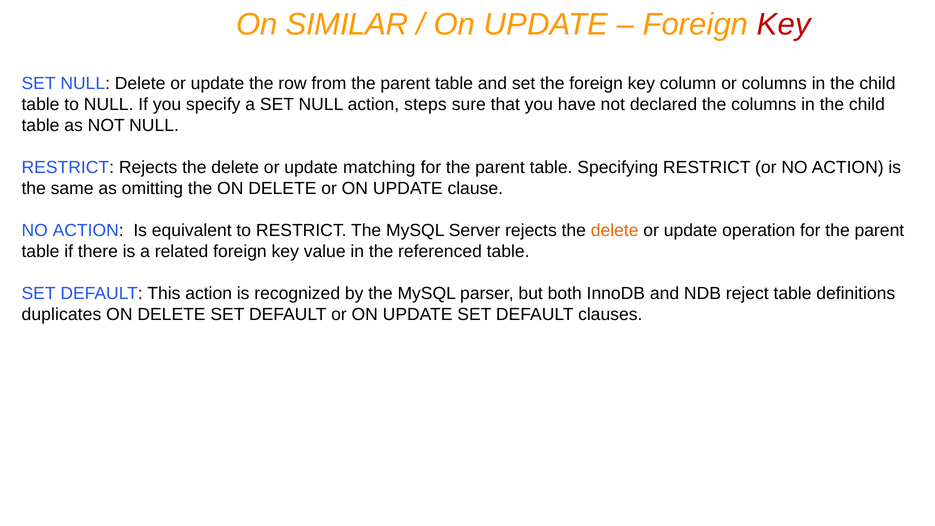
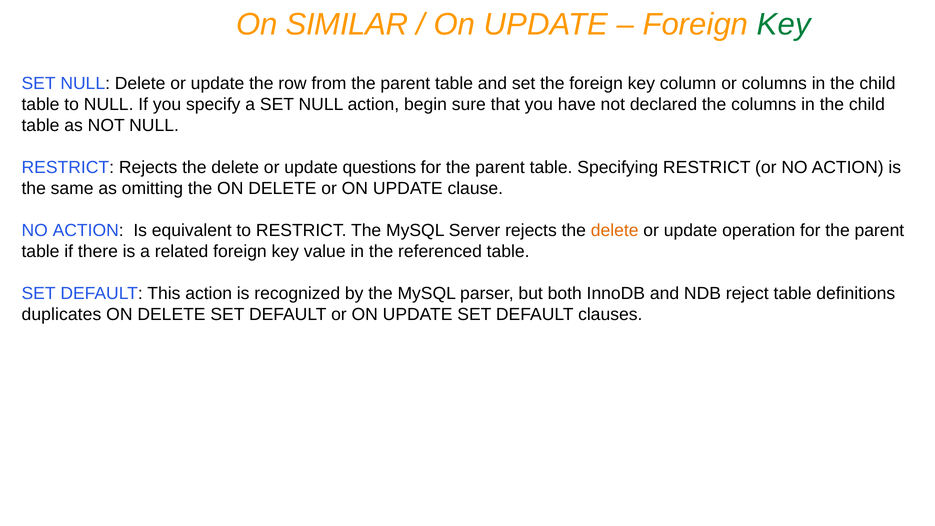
Key colour: red -> green (784, 24)
steps: steps -> begin (425, 104)
matching: matching -> questions (379, 167)
